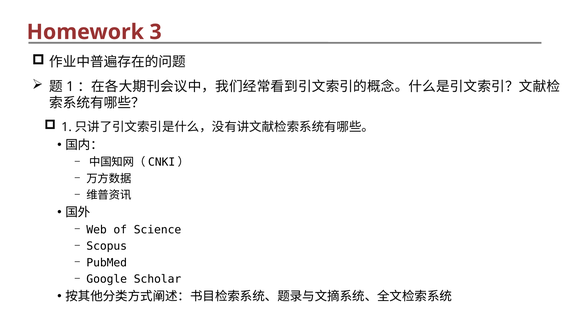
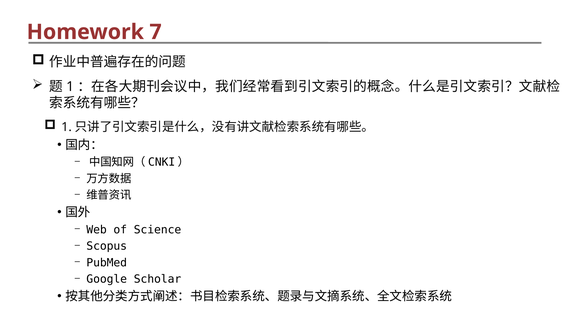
3: 3 -> 7 (156, 32)
